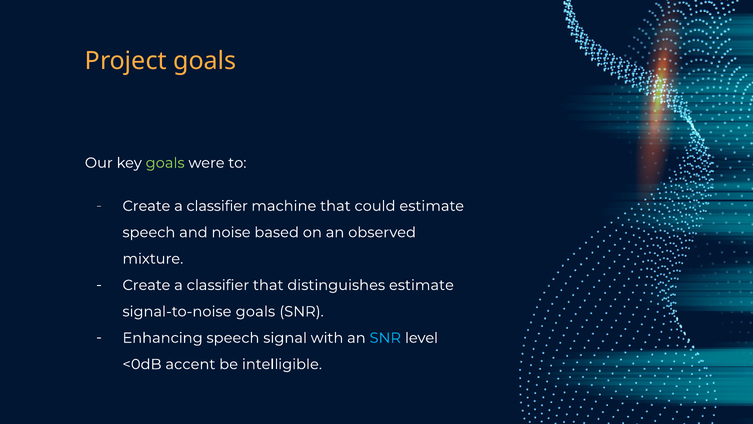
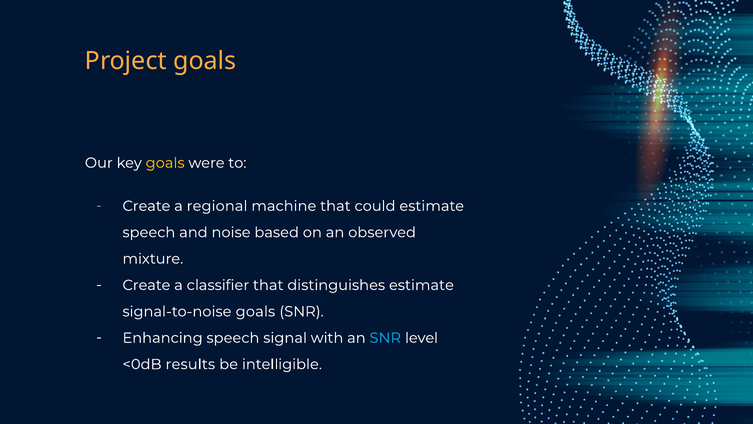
goals colour: light green -> yellow (165, 163)
classifier: classifier -> regional (217, 206)
accent: accent -> results (190, 364)
